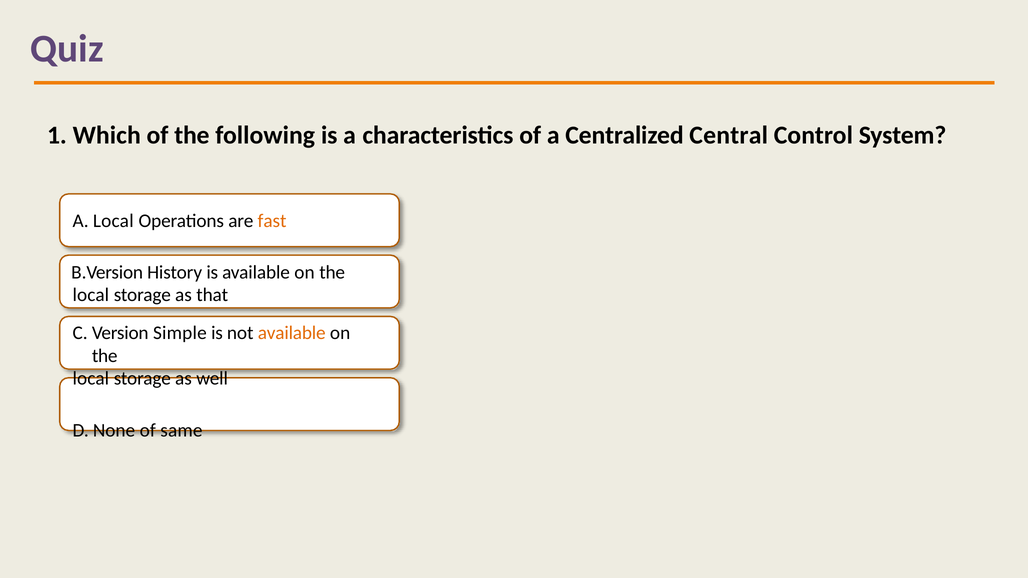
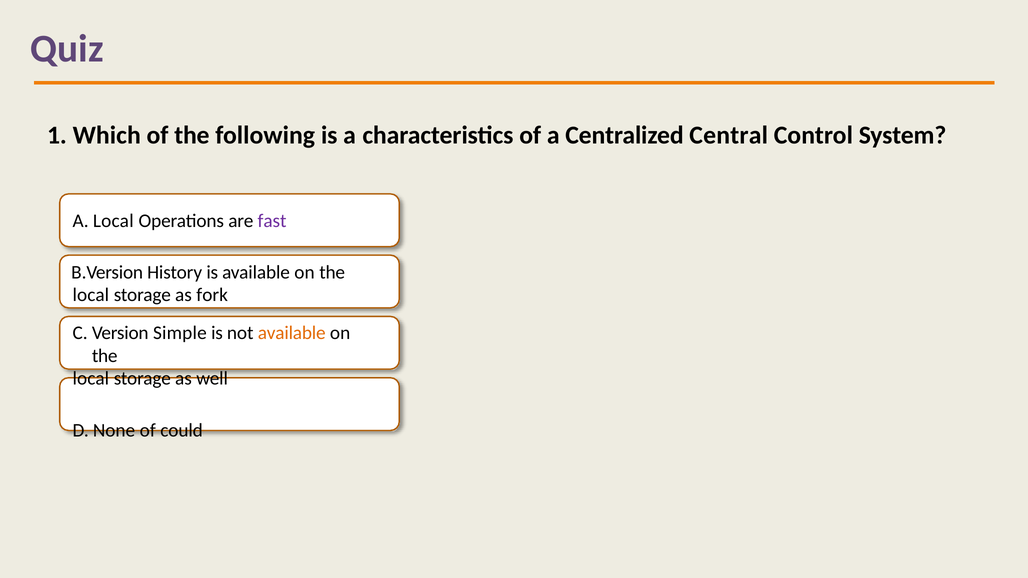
fast colour: orange -> purple (272, 221)
that: that -> fork (212, 295)
same: same -> could (182, 430)
